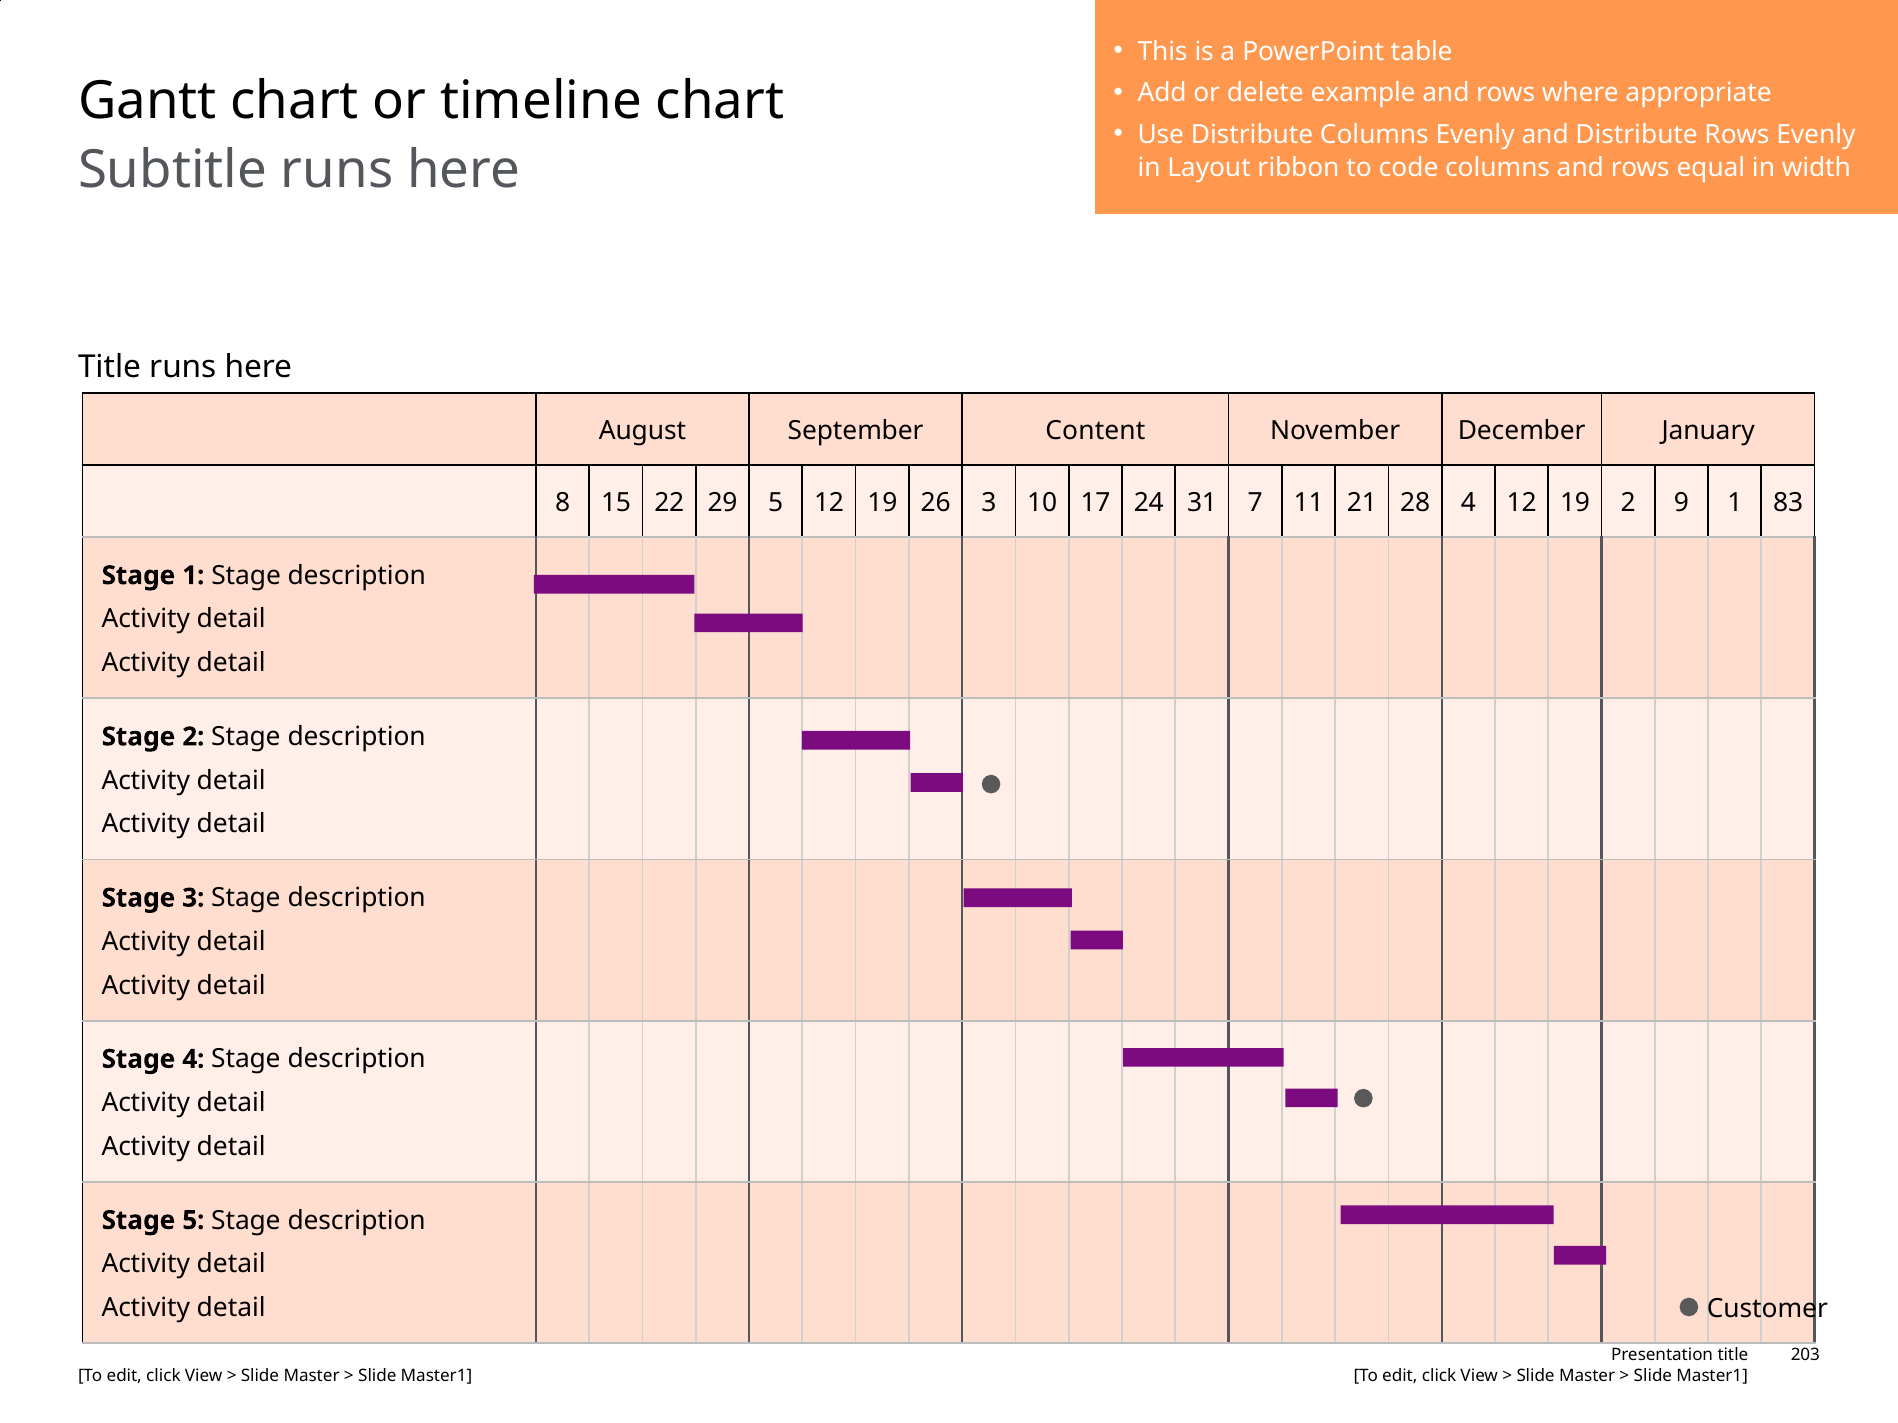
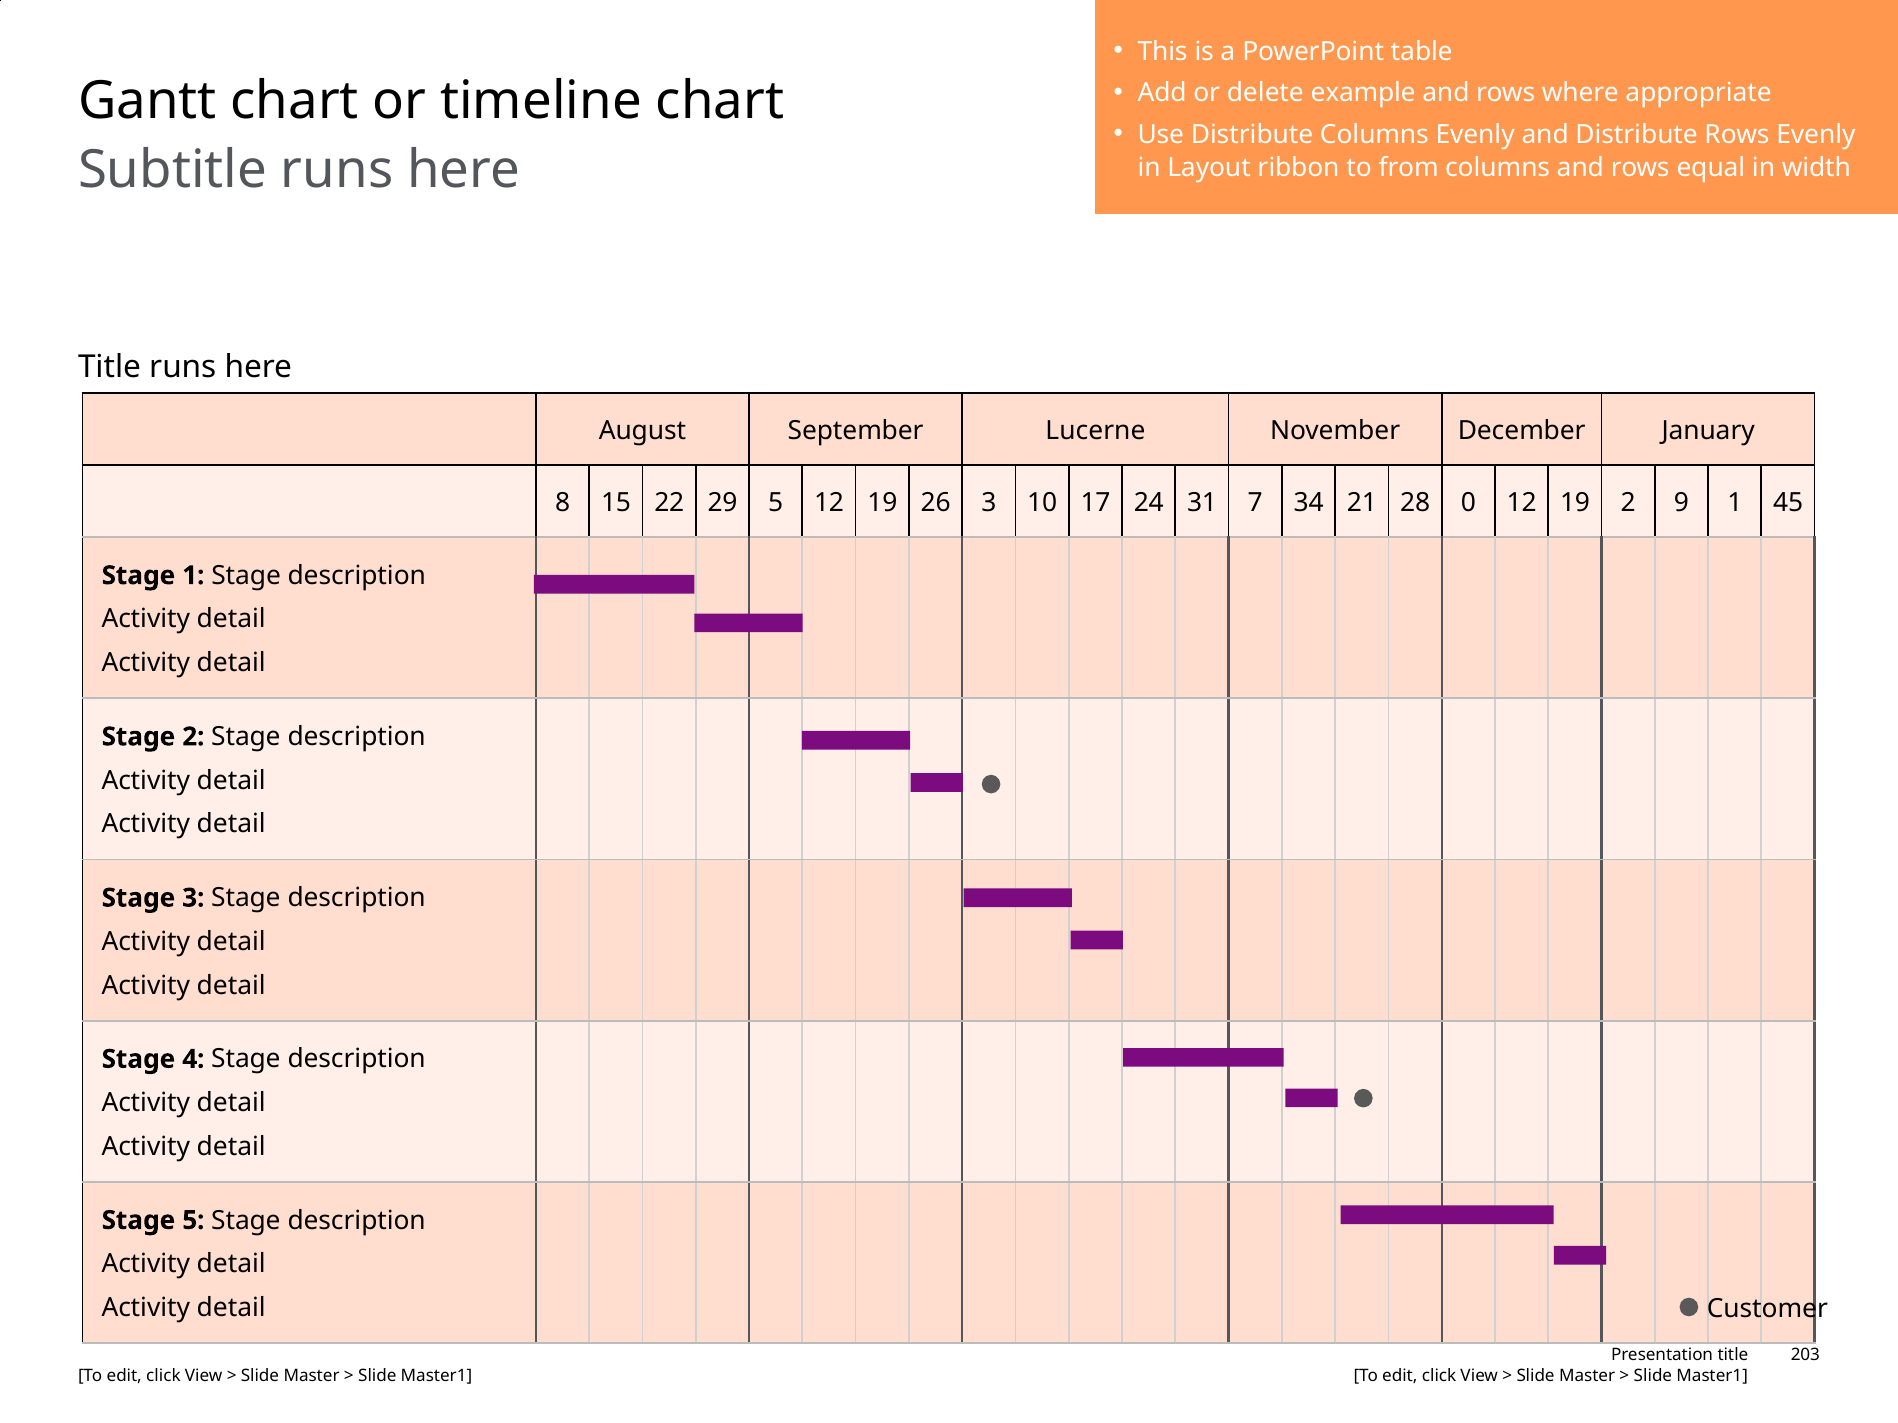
code: code -> from (1409, 168)
Content: Content -> Lucerne (1095, 431)
11: 11 -> 34 (1309, 503)
28 4: 4 -> 0 (1468, 503)
83: 83 -> 45 (1788, 503)
